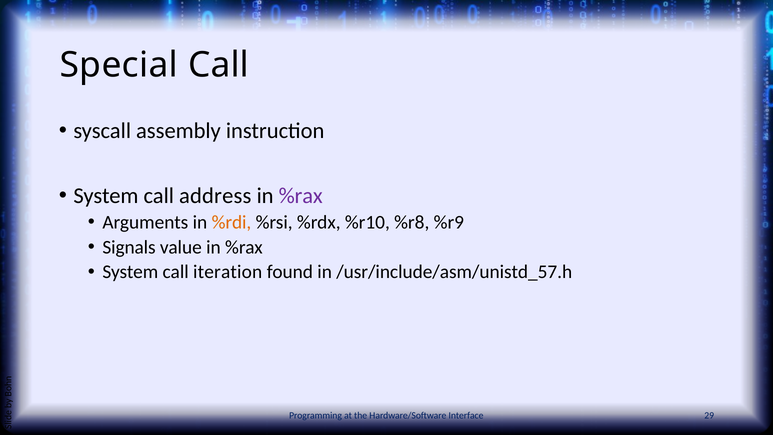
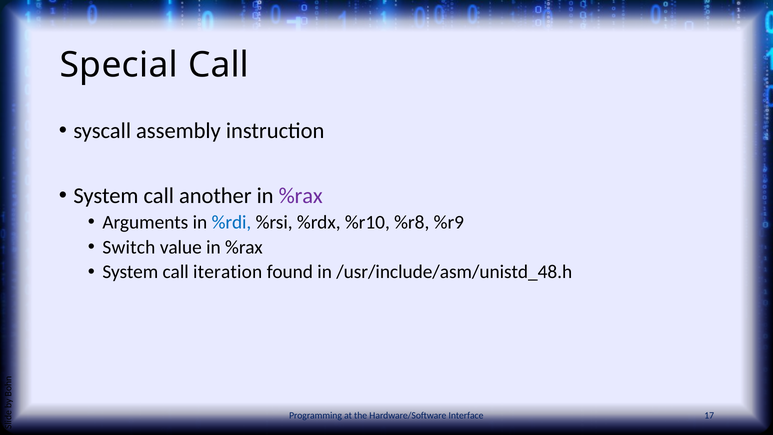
address: address -> another (215, 196)
%rdi colour: orange -> blue (231, 222)
Signals: Signals -> Switch (129, 247)
/usr/include/asm/unistd_57.h: /usr/include/asm/unistd_57.h -> /usr/include/asm/unistd_48.h (454, 272)
29: 29 -> 17 (709, 415)
